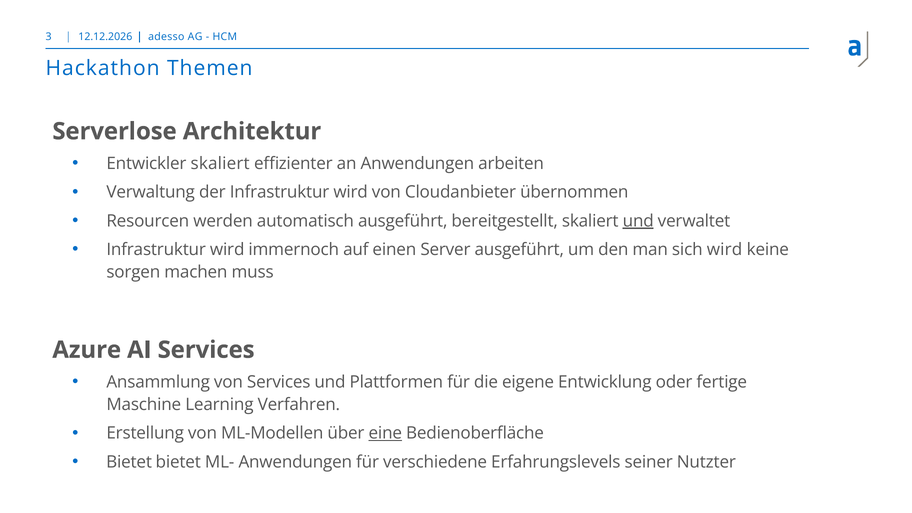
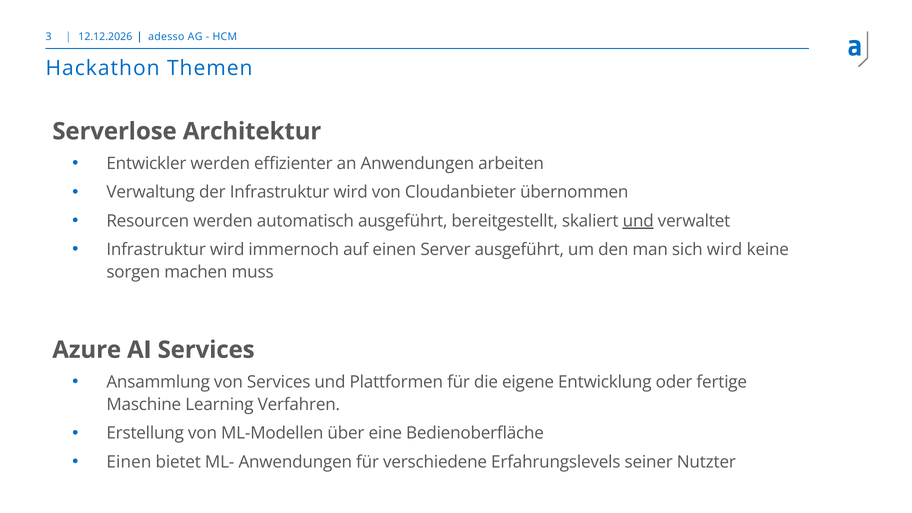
Entwickler skaliert: skaliert -> werden (220, 164)
eine underline: present -> none (385, 433)
Bietet: Bietet -> Einen (129, 462)
